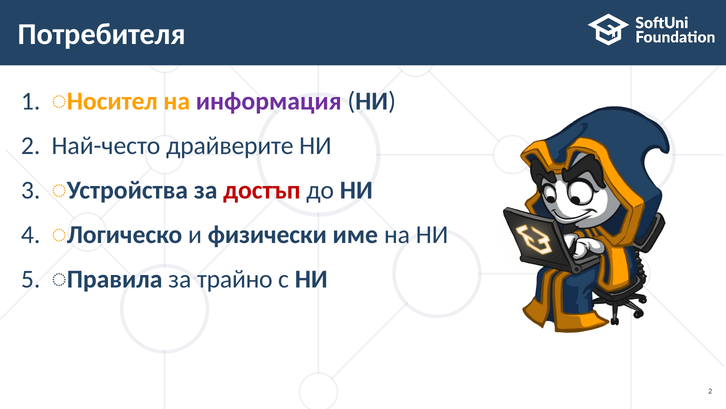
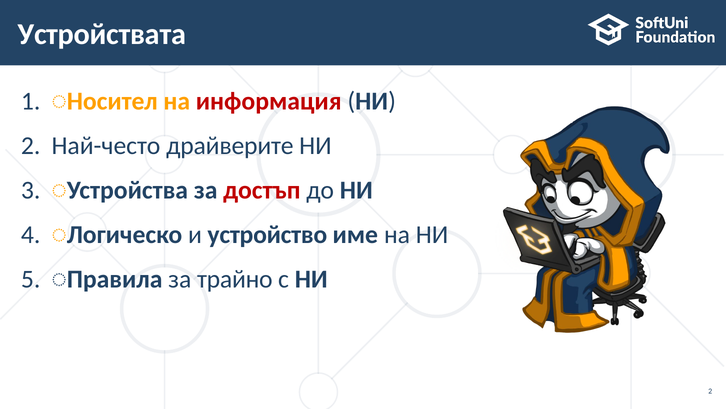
Потребителя: Потребителя -> Устройствата (102, 34)
информация colour: purple -> red (269, 101)
физически: физически -> устройство (267, 234)
